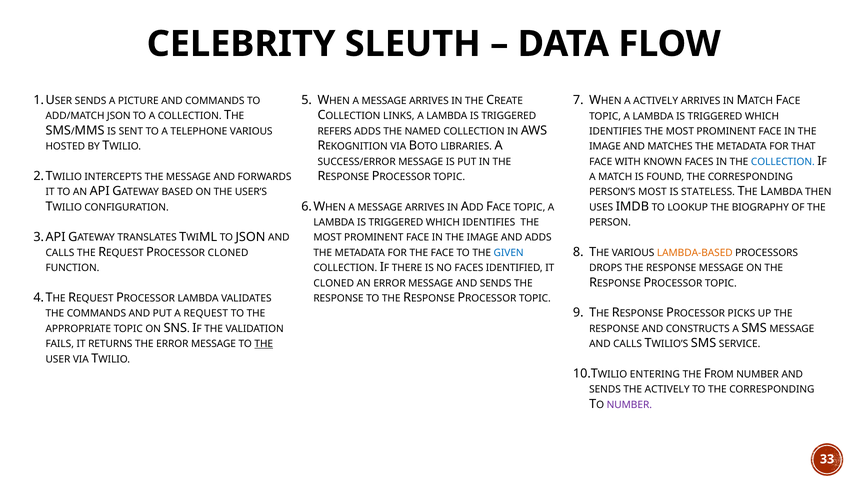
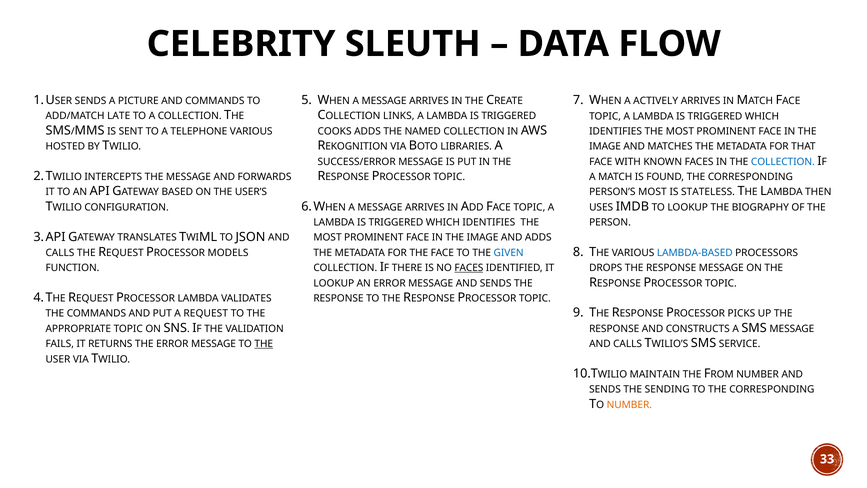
ADD/MATCH JSON: JSON -> LATE (119, 116)
REFERS: REFERS -> COOKS (335, 131)
LAMBDA-BASED colour: orange -> blue (695, 253)
PROCESSOR CLONED: CLONED -> MODELS (228, 253)
FACES underline: none -> present (469, 268)
CLONED: CLONED -> LOOKUP (334, 283)
ENTERING: ENTERING -> MAINTAIN (655, 374)
THE ACTIVELY: ACTIVELY -> SENDING (667, 389)
NUMBER colour: purple -> orange (629, 405)
